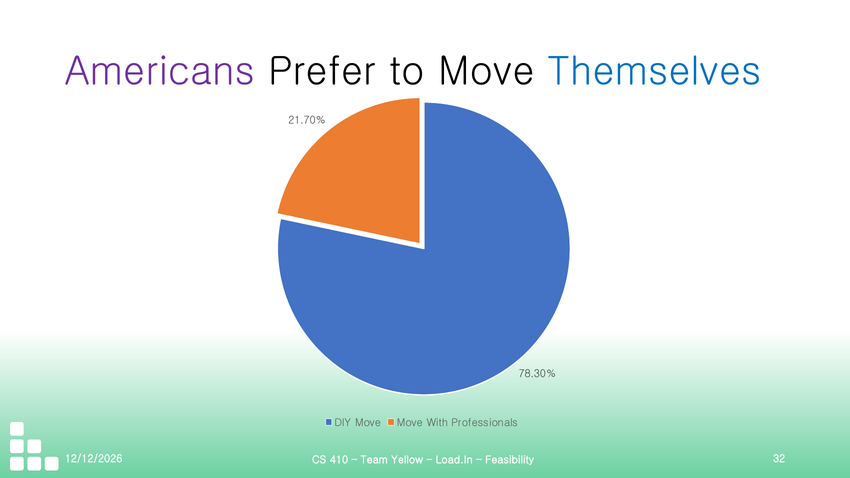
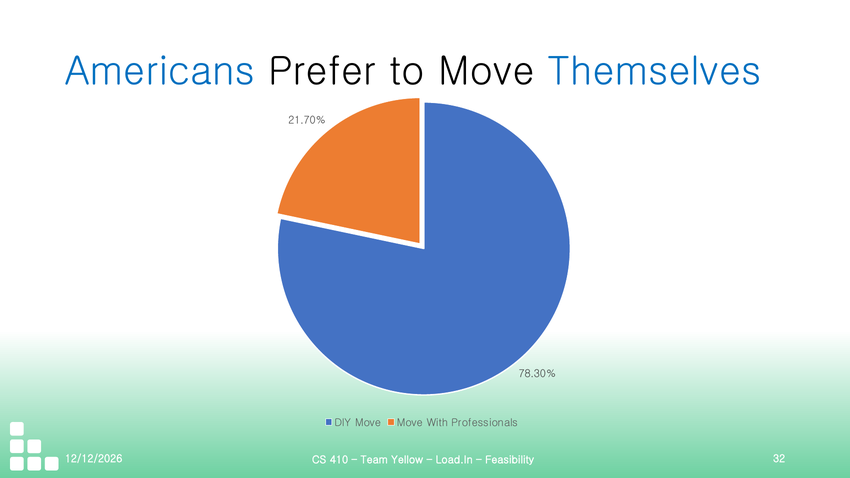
Americans colour: purple -> blue (160, 71)
